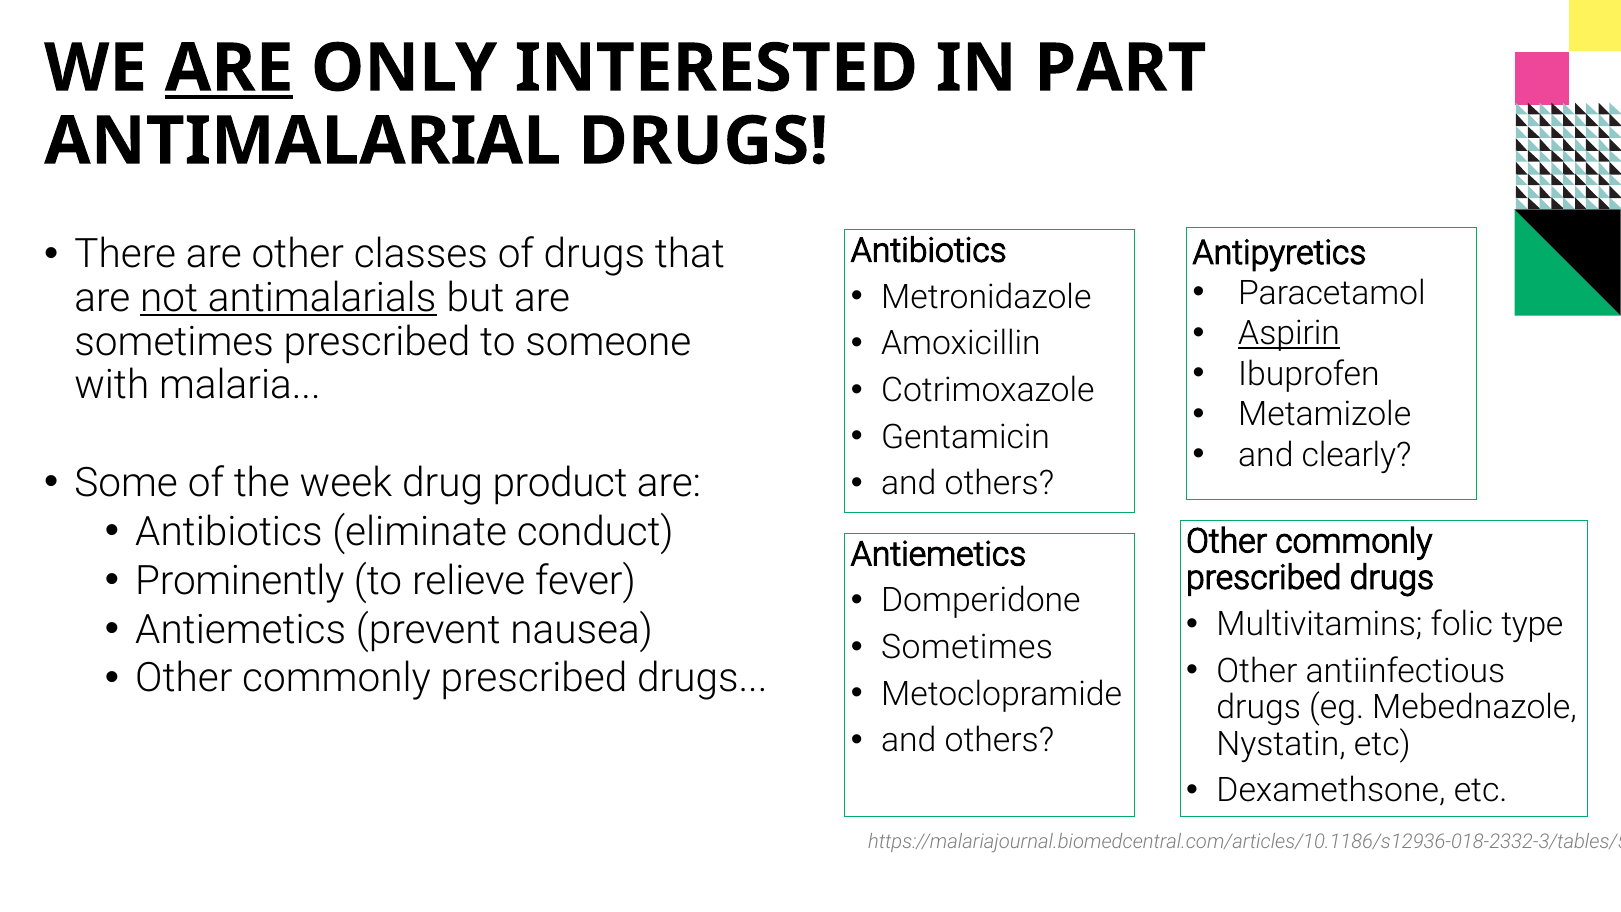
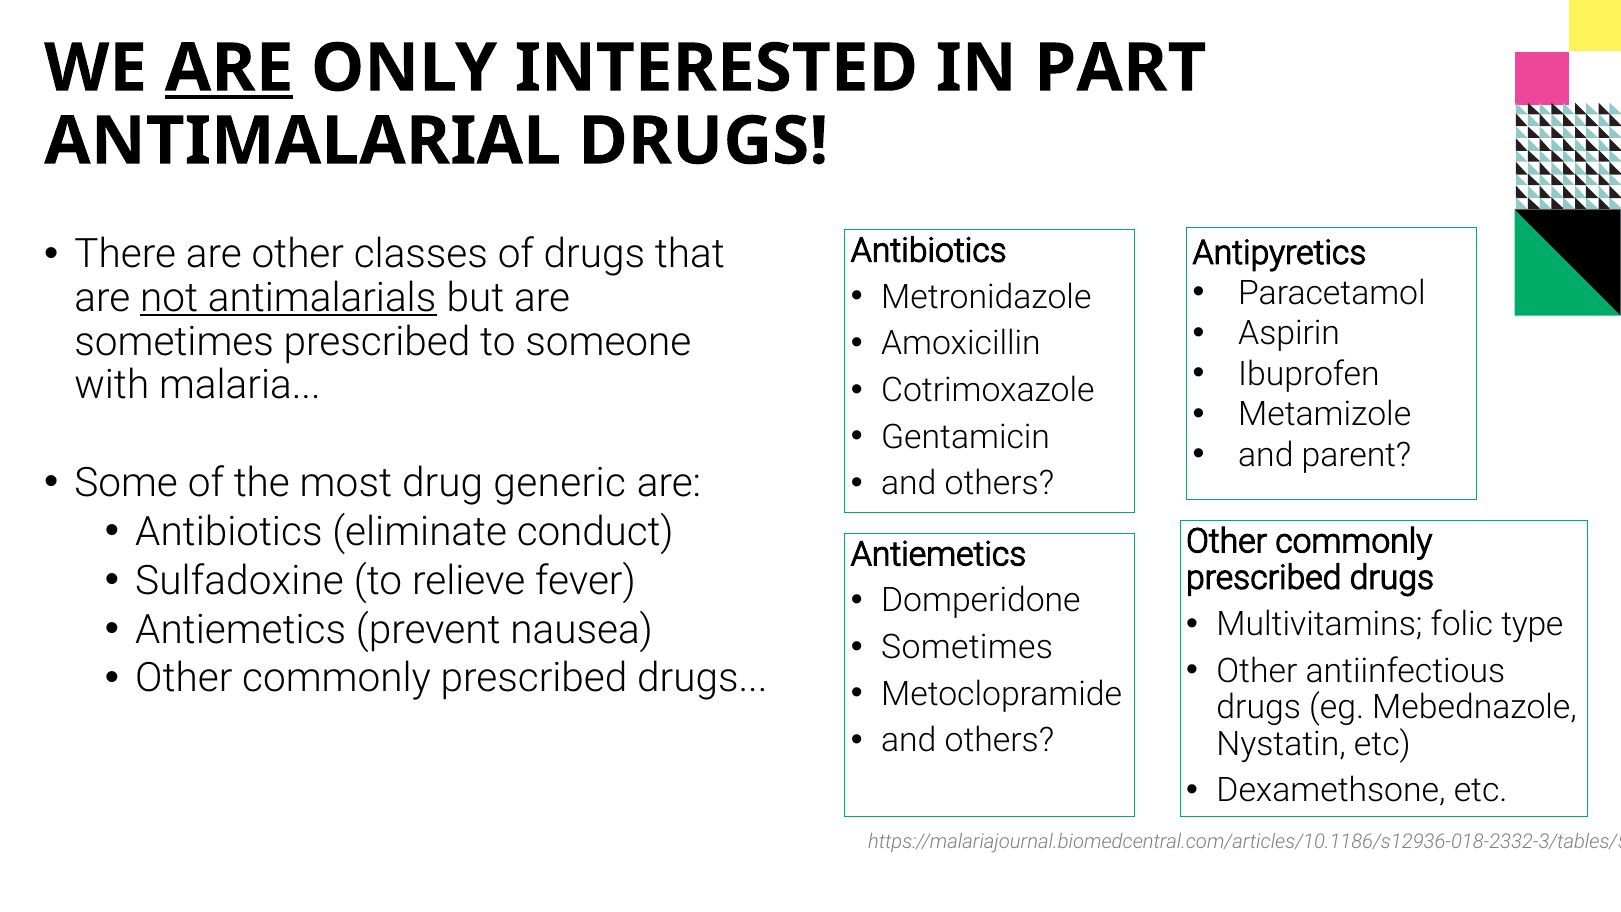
Aspirin underline: present -> none (1289, 334)
clearly: clearly -> parent (1356, 455)
week: week -> most (346, 483)
product: product -> generic (560, 483)
Prominently: Prominently -> Sulfadoxine (240, 581)
